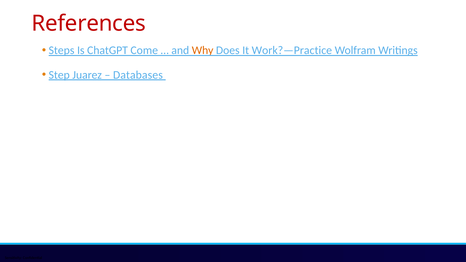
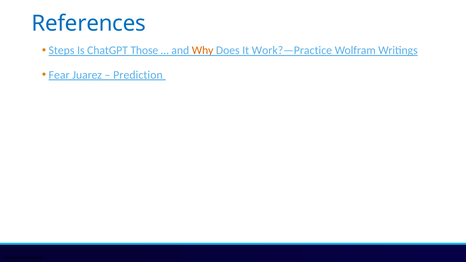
References colour: red -> blue (89, 24)
Come: Come -> Those (144, 51)
Step: Step -> Fear (59, 75)
Databases: Databases -> Prediction (138, 75)
